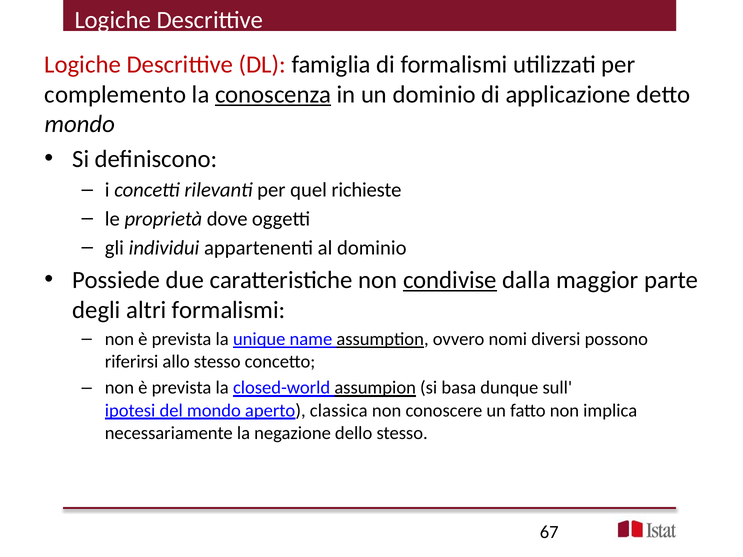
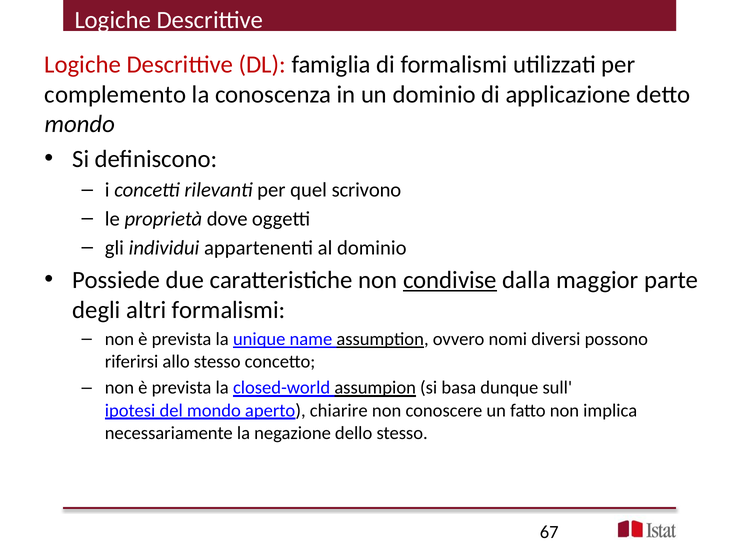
conoscenza underline: present -> none (273, 95)
richieste: richieste -> scrivono (366, 190)
classica: classica -> chiarire (339, 411)
